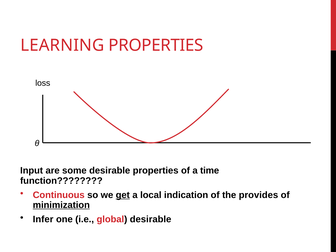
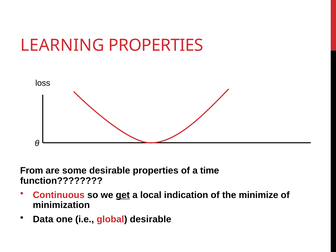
Input: Input -> From (32, 171)
provides: provides -> minimize (259, 195)
minimization underline: present -> none (61, 205)
Infer: Infer -> Data (43, 219)
